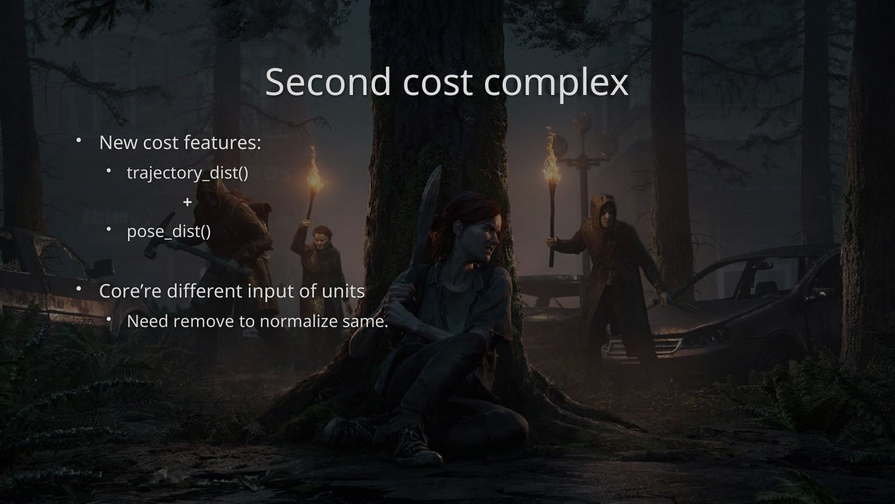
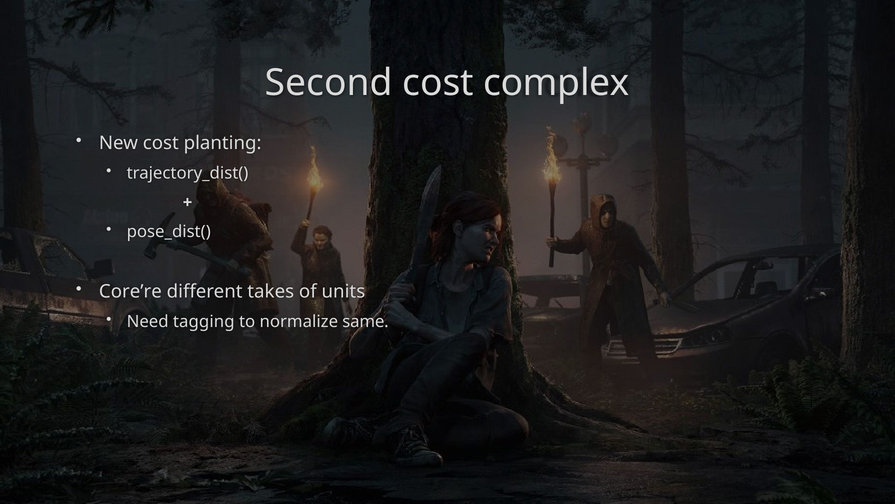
features: features -> planting (223, 143)
input: input -> takes (271, 291)
remove: remove -> tagging (204, 321)
